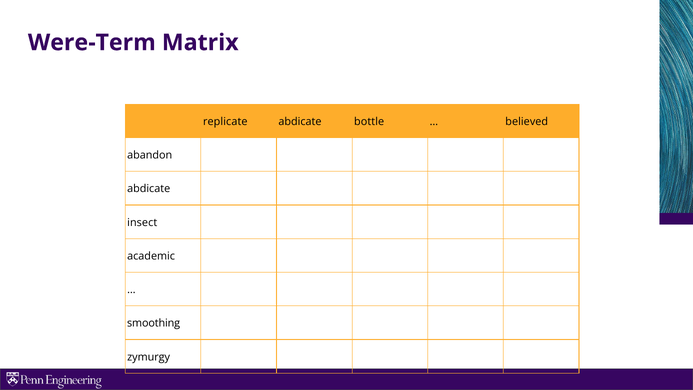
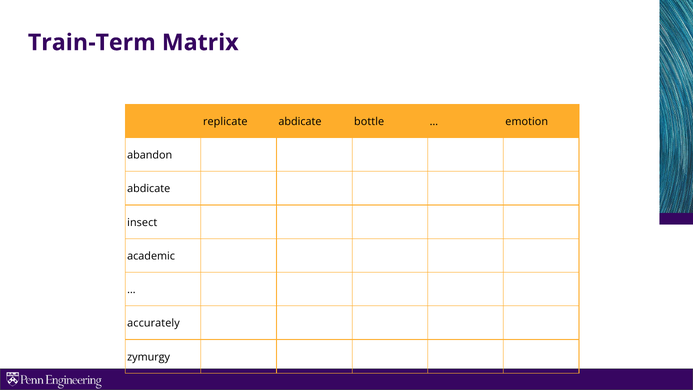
Were-Term: Were-Term -> Train-Term (92, 43)
believed: believed -> emotion (527, 121)
smoothing: smoothing -> accurately (153, 323)
